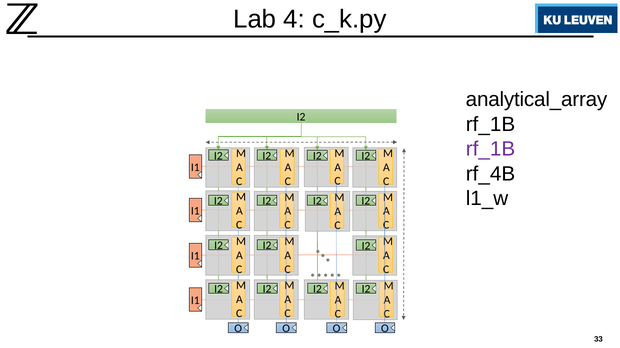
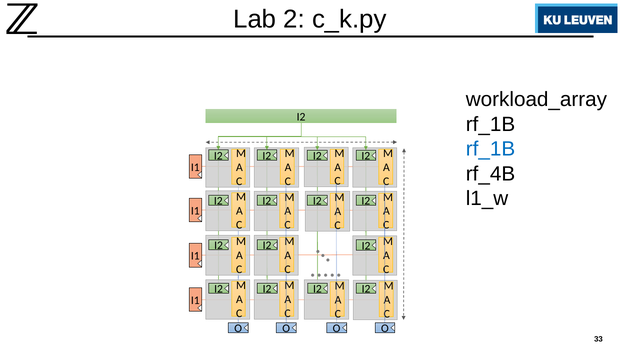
4: 4 -> 2 (294, 19)
analytical_array: analytical_array -> workload_array (536, 100)
rf_1B colour: purple -> blue (490, 149)
